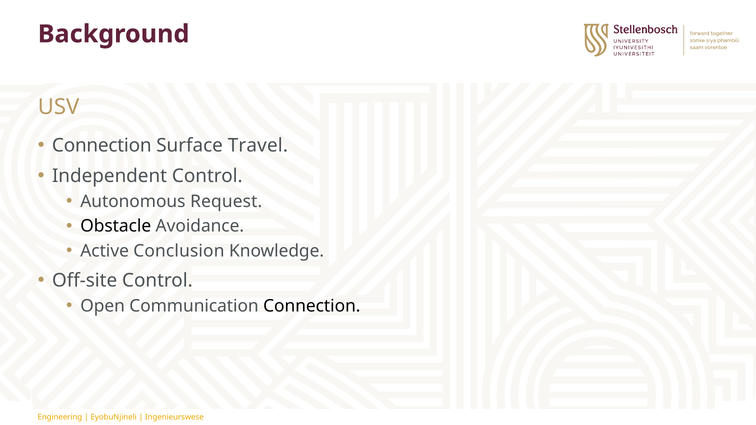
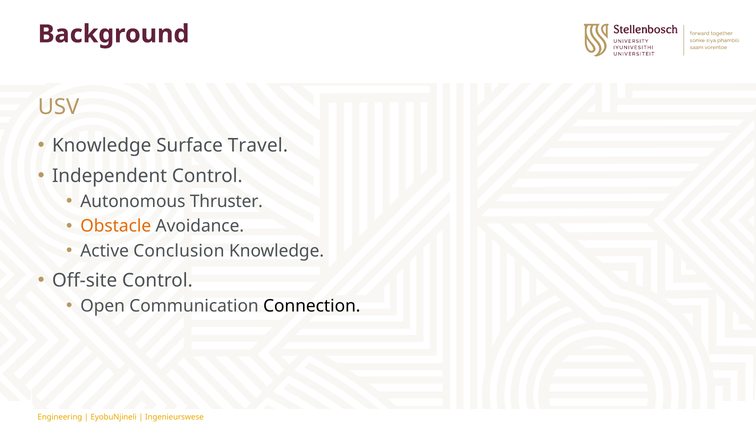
Connection: Connection -> Knowledge (102, 146)
Request: Request -> Thruster (226, 202)
Obstacle colour: black -> orange (116, 226)
